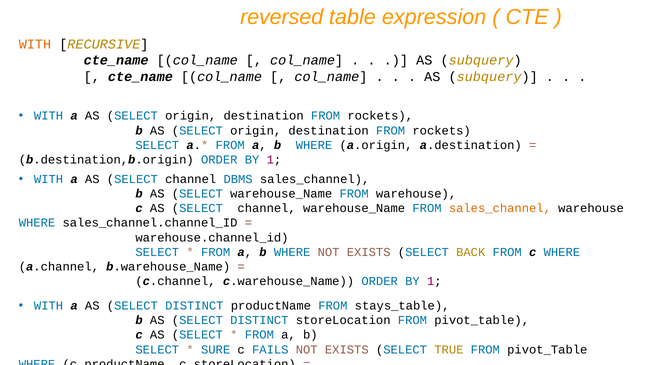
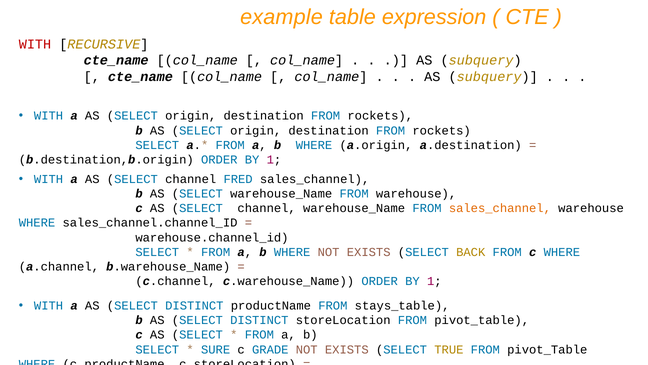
reversed: reversed -> example (281, 17)
WITH colour: orange -> red (35, 44)
DBMS: DBMS -> FRED (238, 179)
FAILS: FAILS -> GRADE (270, 349)
